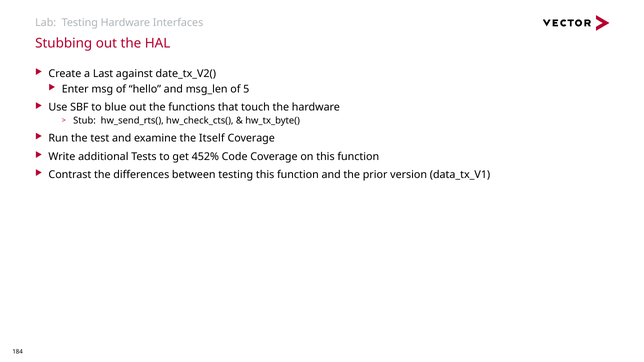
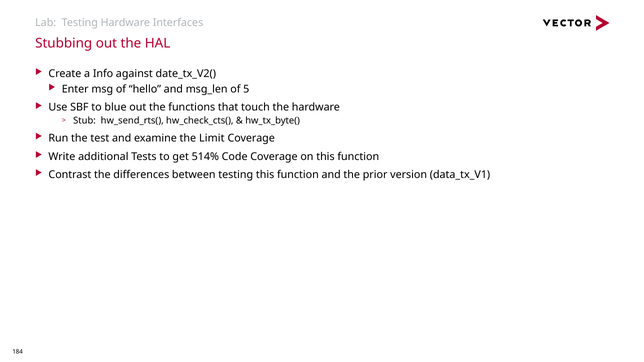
Last: Last -> Info (103, 74)
Itself: Itself -> Limit (212, 138)
452%: 452% -> 514% (205, 157)
